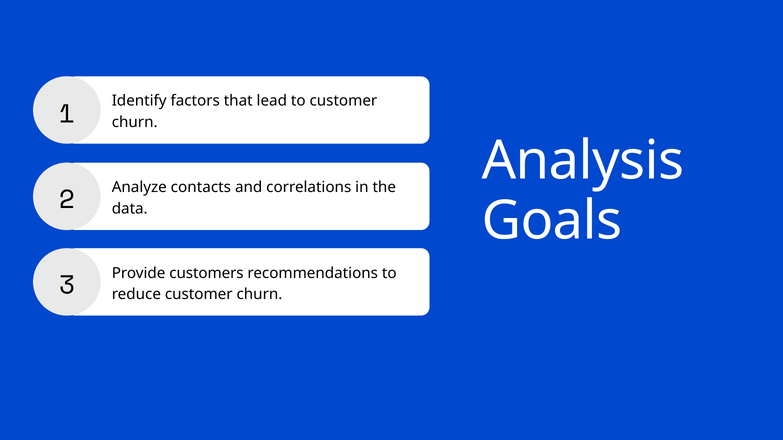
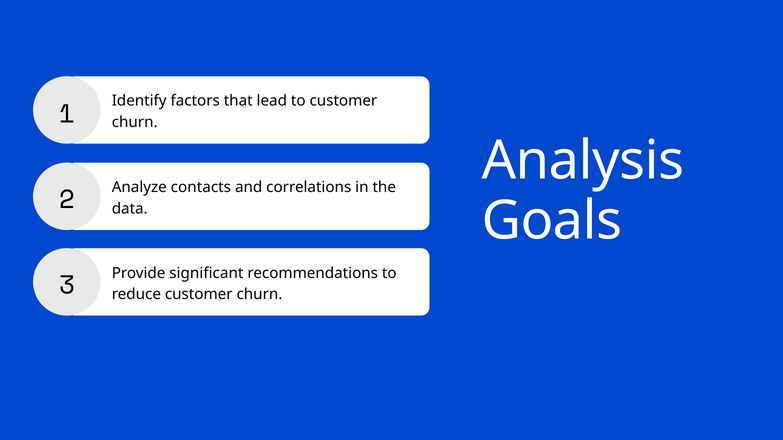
customers: customers -> significant (206, 273)
